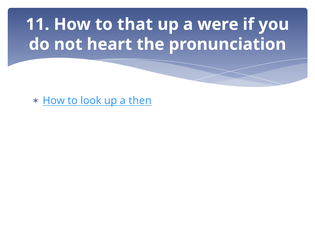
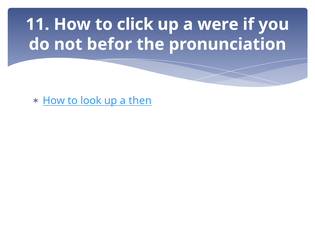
that: that -> click (135, 24)
heart: heart -> befor (109, 44)
